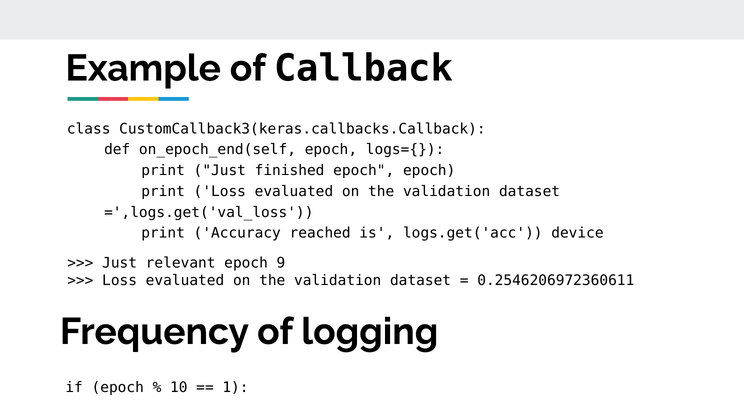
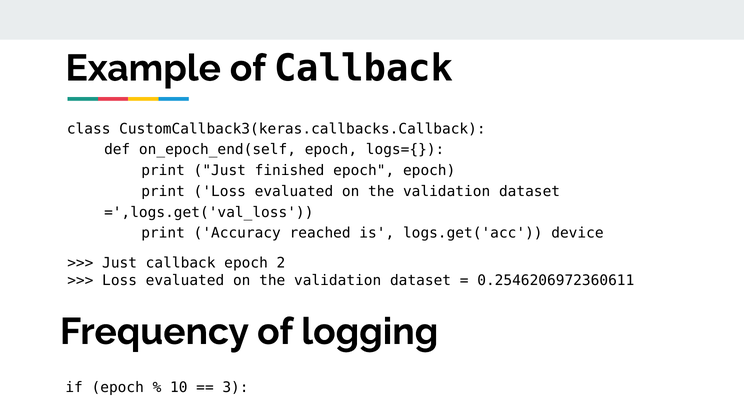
Just relevant: relevant -> callback (181, 263)
9: 9 -> 2 (281, 263)
1: 1 -> 3 (235, 387)
